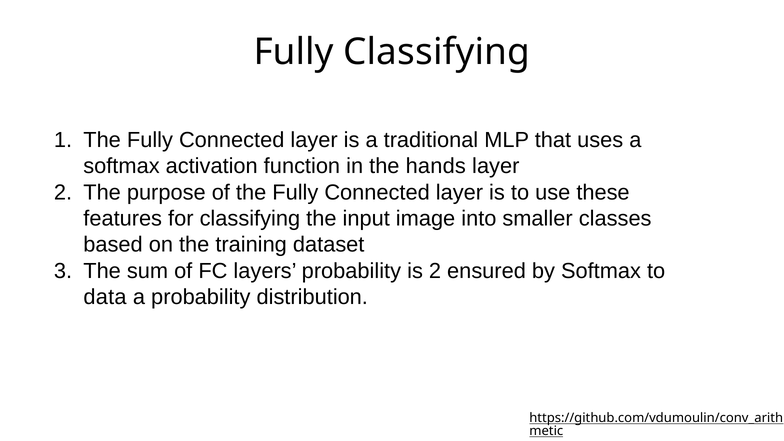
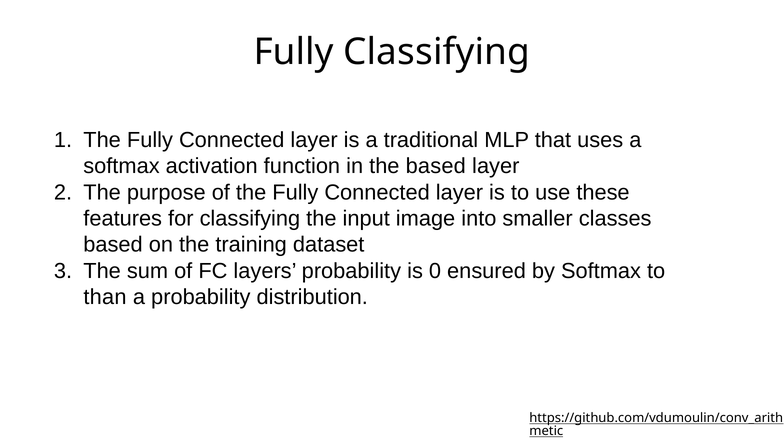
the hands: hands -> based (436, 166)
is 2: 2 -> 0 (435, 271)
data: data -> than (105, 297)
